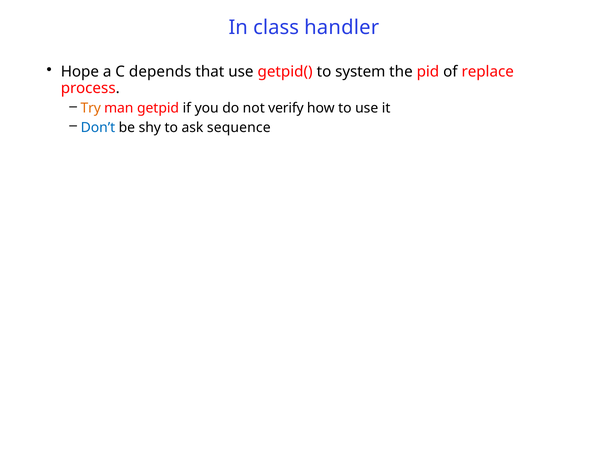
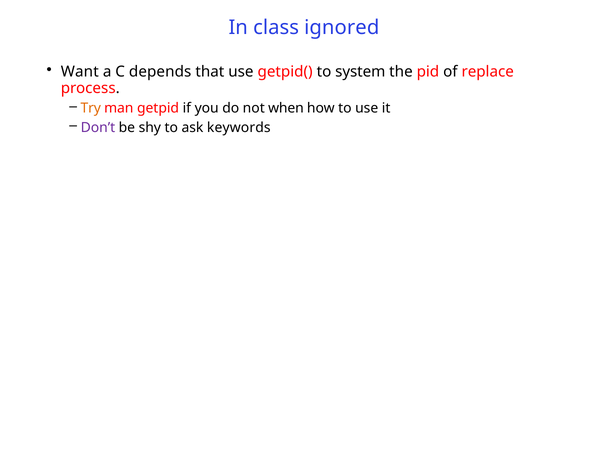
handler: handler -> ignored (342, 28)
Hope: Hope -> Want (80, 72)
verify: verify -> when (286, 108)
Don’t colour: blue -> purple (98, 127)
sequence: sequence -> keywords (239, 127)
